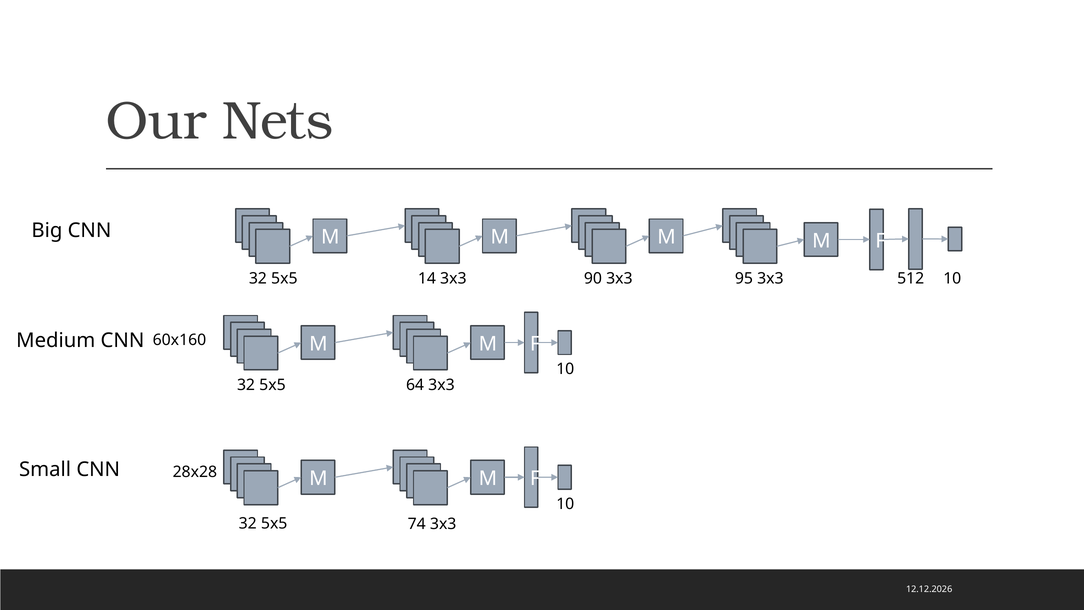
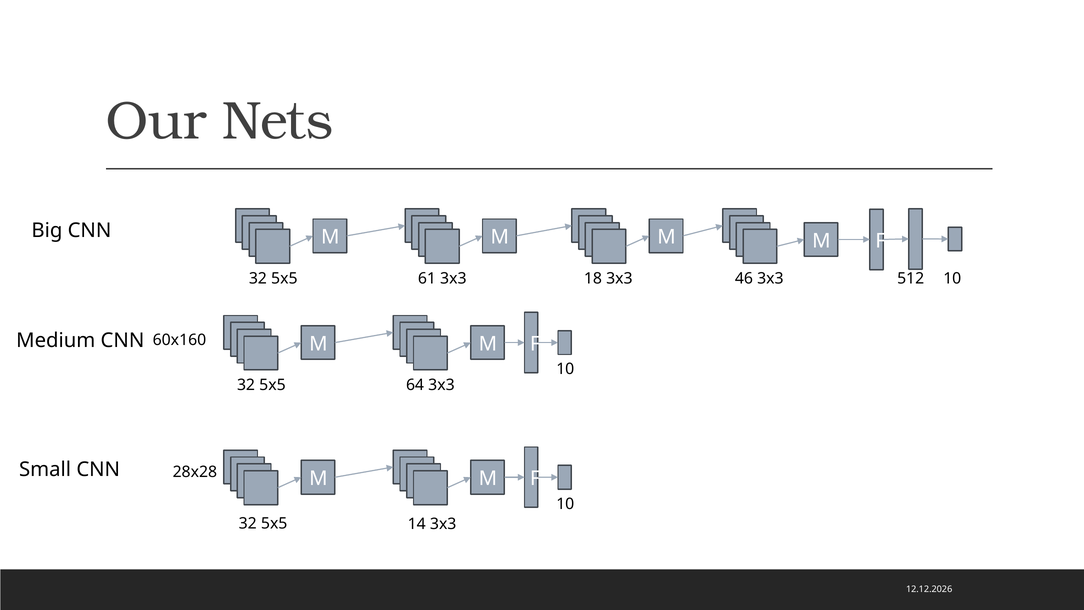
14: 14 -> 61 (427, 278)
90: 90 -> 18 (593, 278)
95: 95 -> 46 (744, 278)
74: 74 -> 14 (417, 524)
